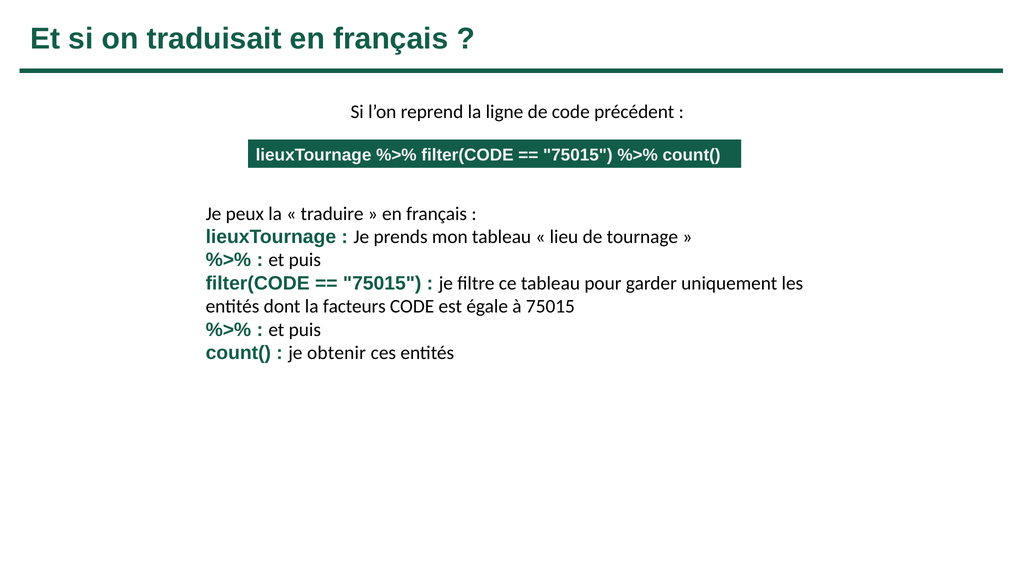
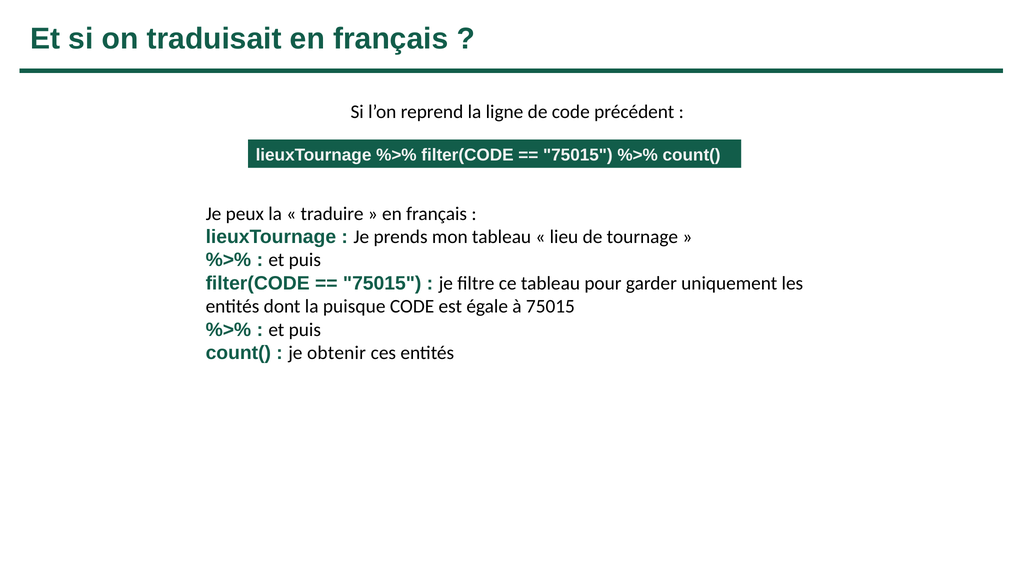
facteurs: facteurs -> puisque (354, 306)
